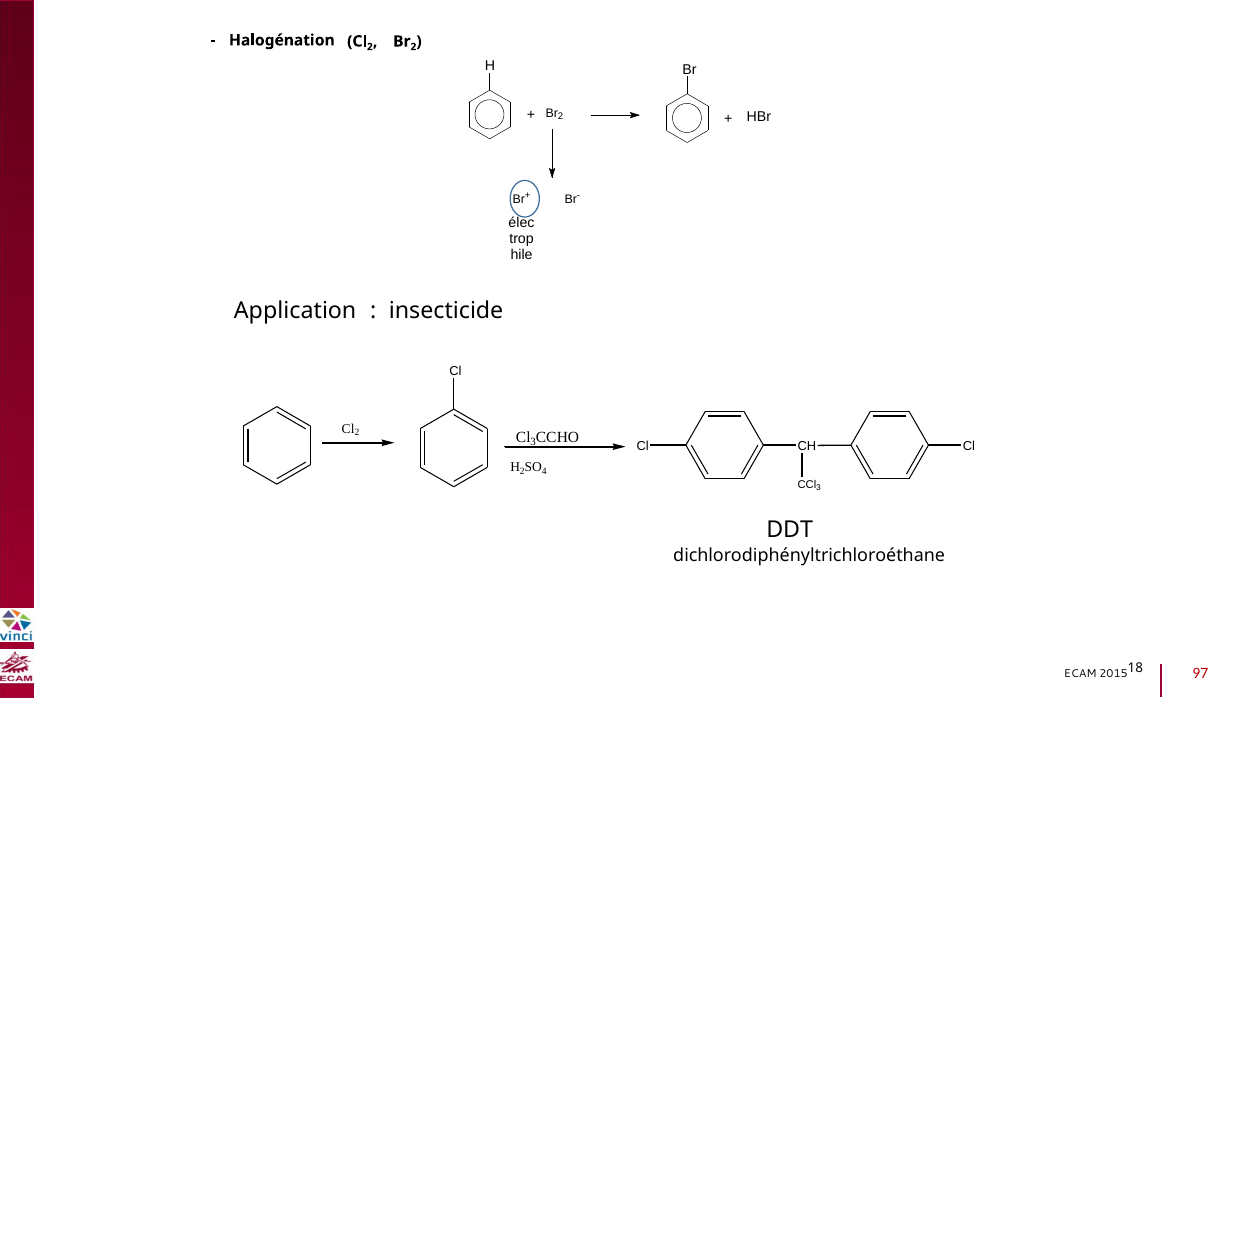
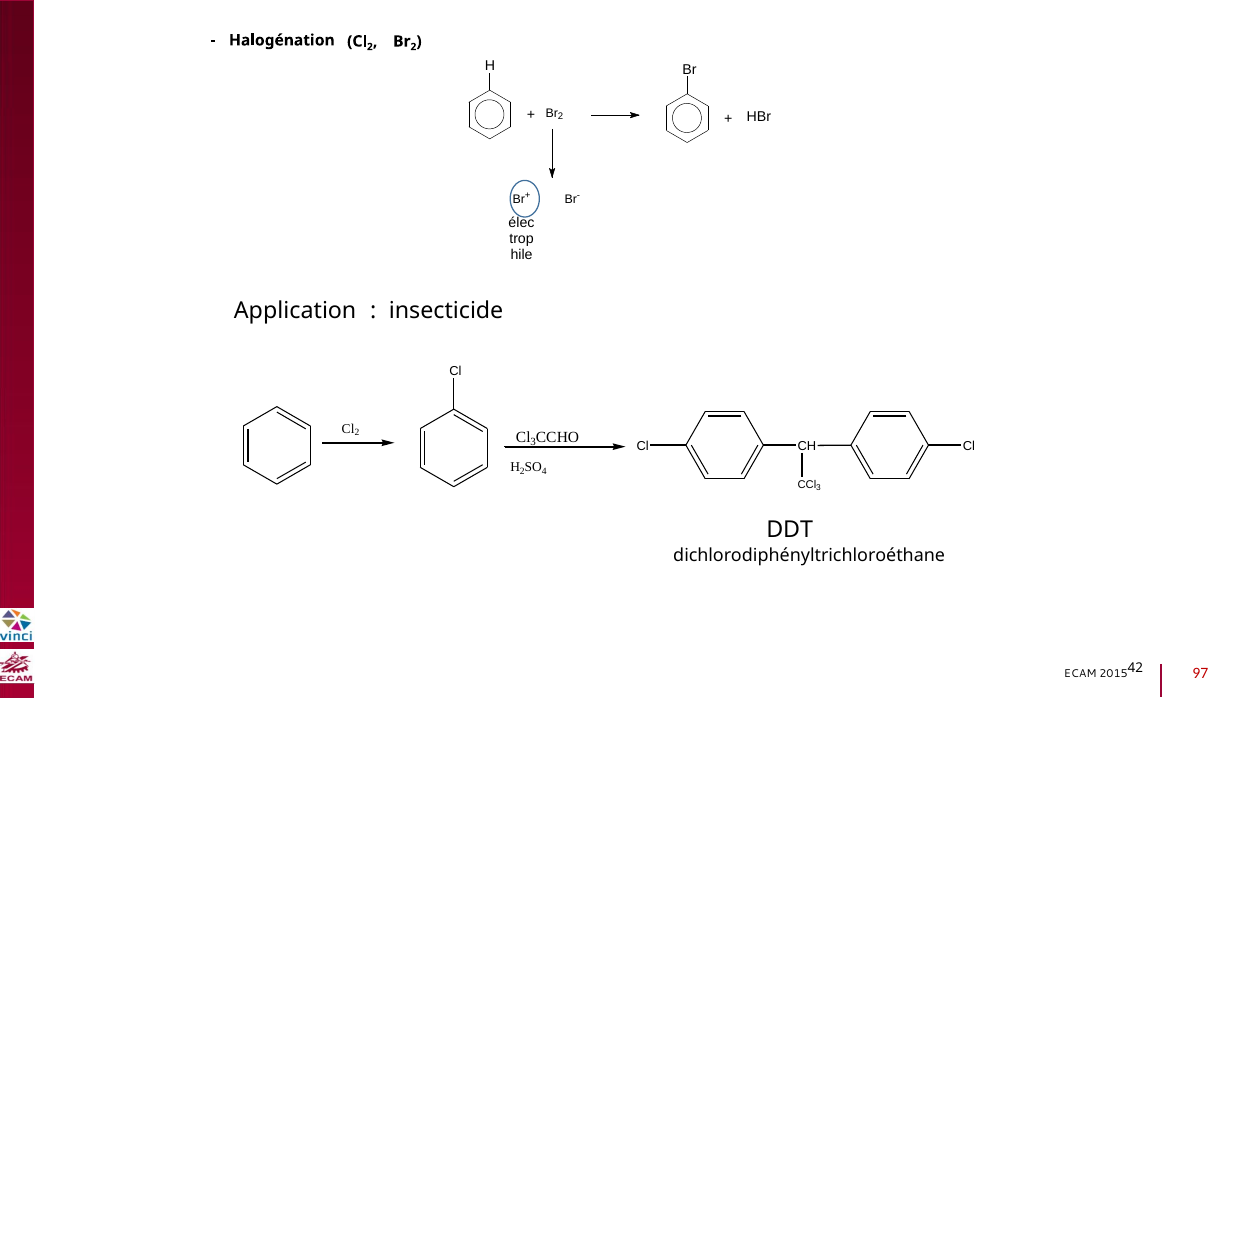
18: 18 -> 42 (1135, 668)
